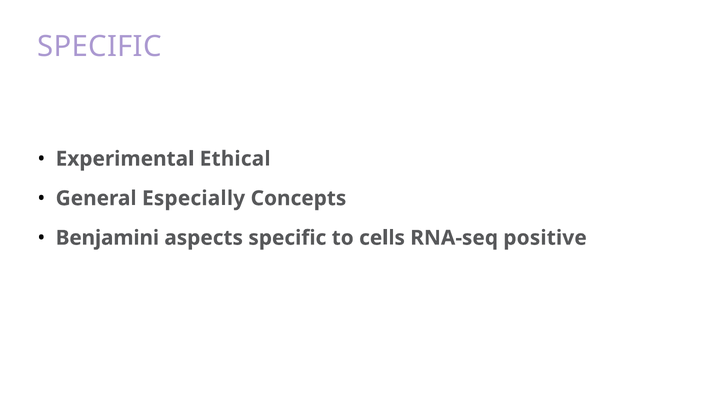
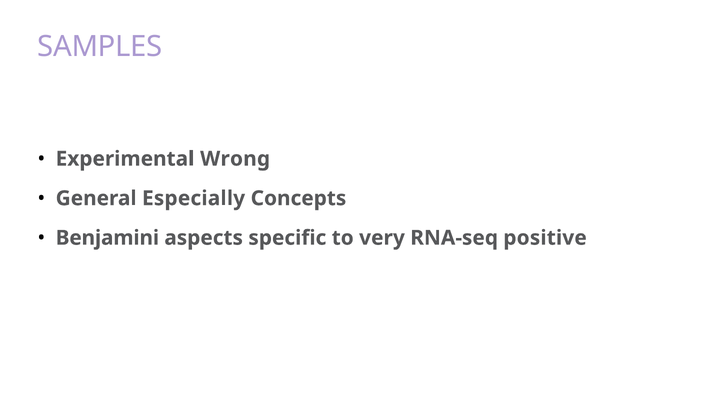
SPECIFIC: SPECIFIC -> SAMPLES (100, 47)
Ethical: Ethical -> Wrong (235, 159)
cells: cells -> very (382, 238)
